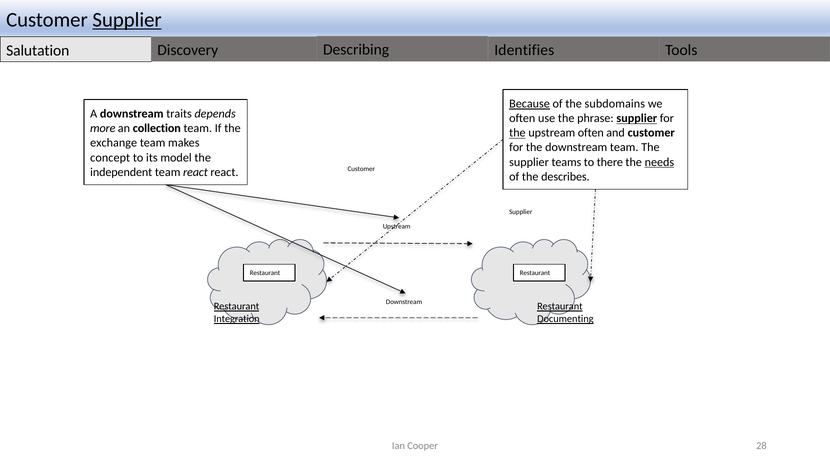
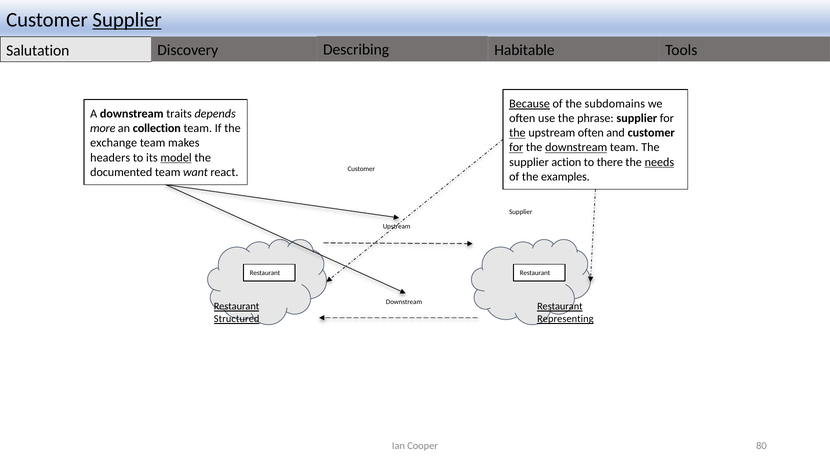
Identifies: Identifies -> Habitable (524, 50)
supplier underline: present -> none (637, 118)
for underline: none -> present (516, 147)
downstream underline: none -> present (576, 147)
concept: concept -> headers (110, 157)
model underline: none -> present (176, 157)
teams: teams -> action (566, 162)
independent: independent -> documented (121, 172)
team react: react -> want (195, 172)
describes: describes -> examples (565, 177)
Integration: Integration -> Structured (237, 319)
Documenting: Documenting -> Representing (565, 319)
28: 28 -> 80 (761, 446)
